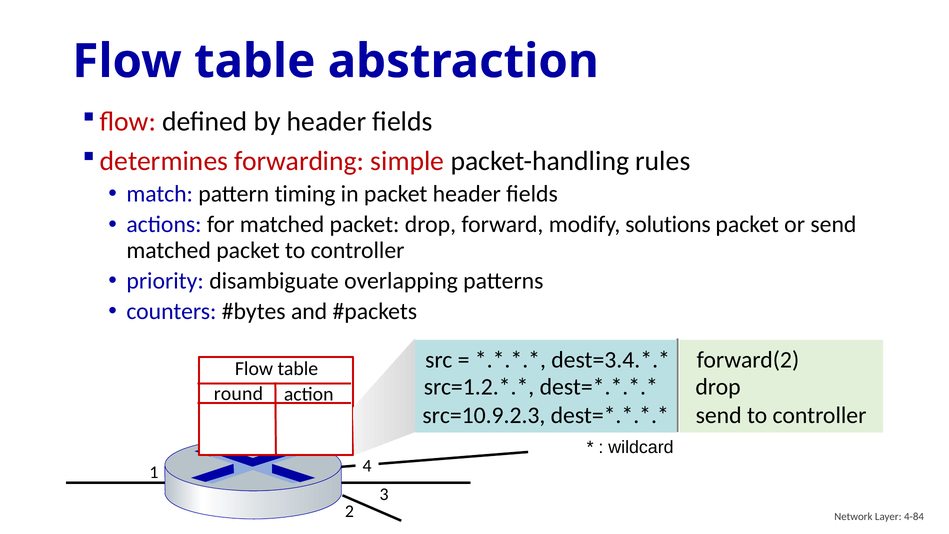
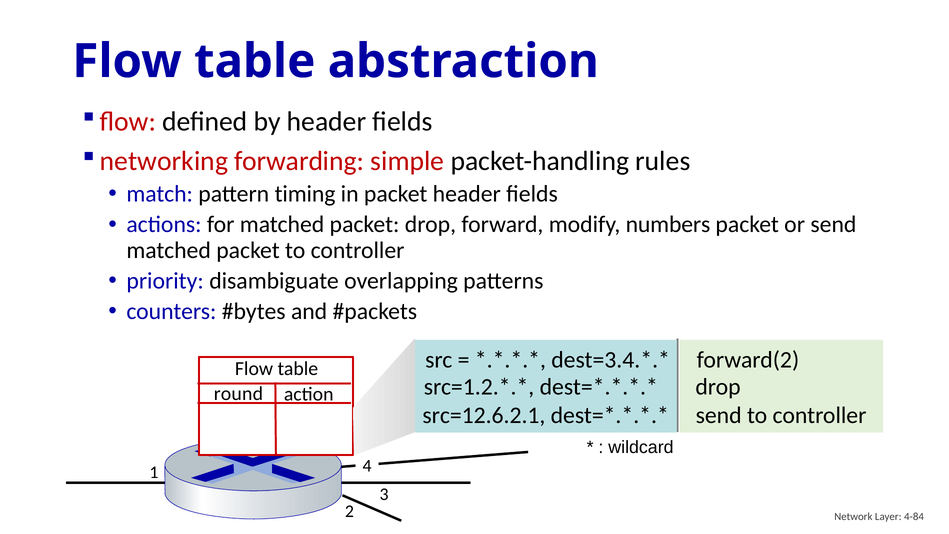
determines: determines -> networking (164, 161)
solutions: solutions -> numbers (668, 225)
src=10.9.2.3: src=10.9.2.3 -> src=12.6.2.1 (484, 416)
